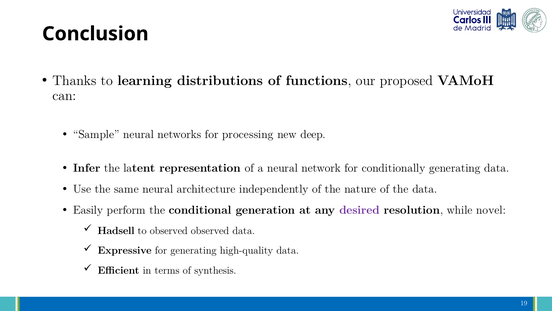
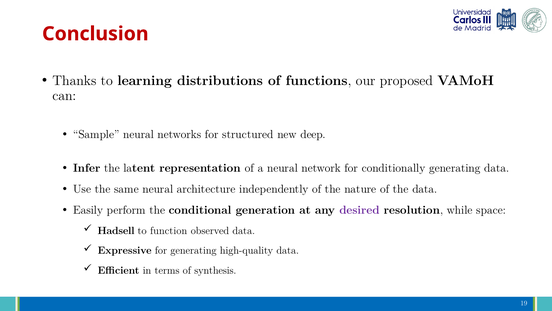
Conclusion colour: black -> red (95, 34)
processing: processing -> structured (248, 134)
novel: novel -> space (491, 210)
to observed: observed -> function (169, 230)
